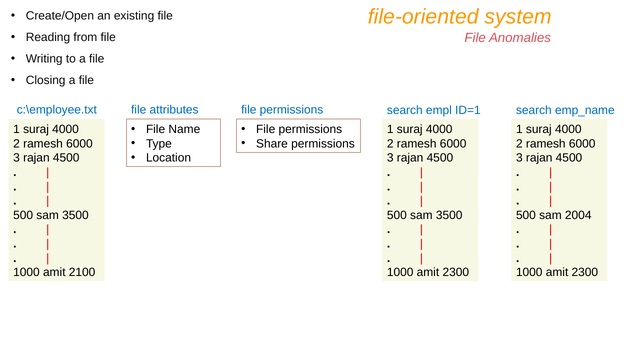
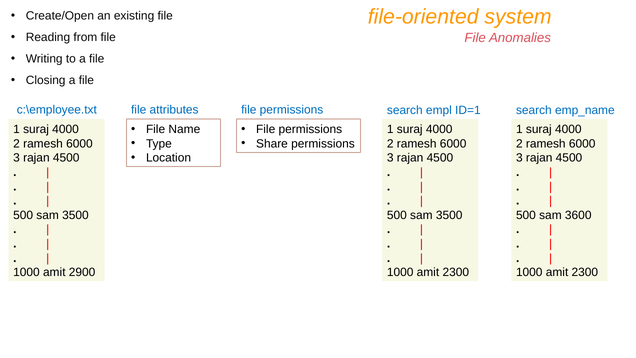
2004: 2004 -> 3600 (578, 215)
2100: 2100 -> 2900 (82, 272)
